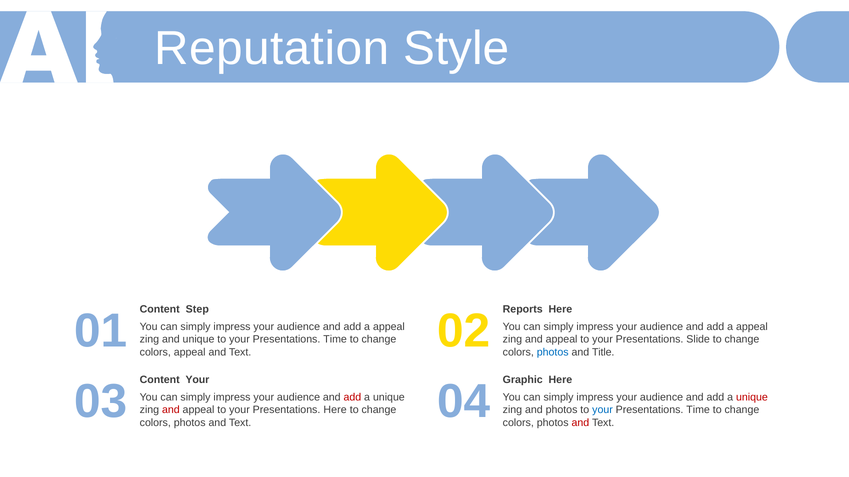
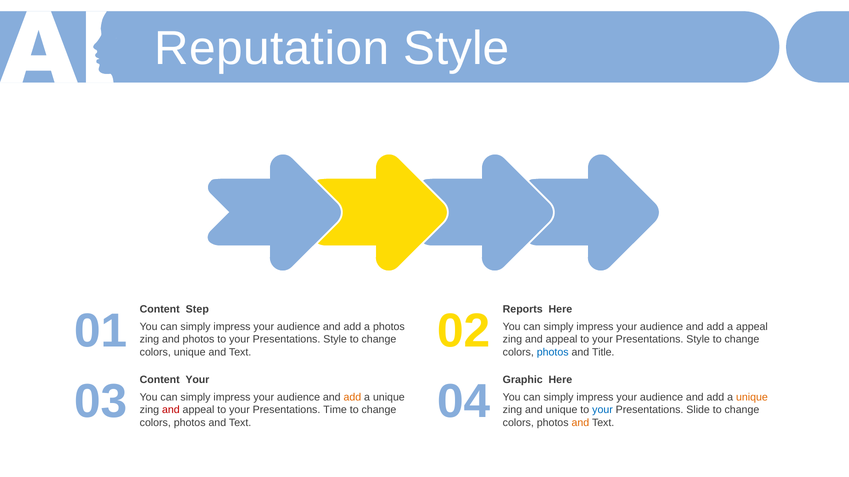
appeal: appeal -> photos (389, 327)
and unique: unique -> photos (199, 340)
Time: Time -> Style (335, 340)
Slide: Slide -> Style (698, 340)
colors appeal: appeal -> unique (190, 353)
add colour: red -> orange (352, 398)
unique colour: red -> orange (752, 398)
Presentations Here: Here -> Time (335, 410)
and photos: photos -> unique (562, 410)
Time: Time -> Slide (698, 410)
and colour: red -> orange (580, 423)
